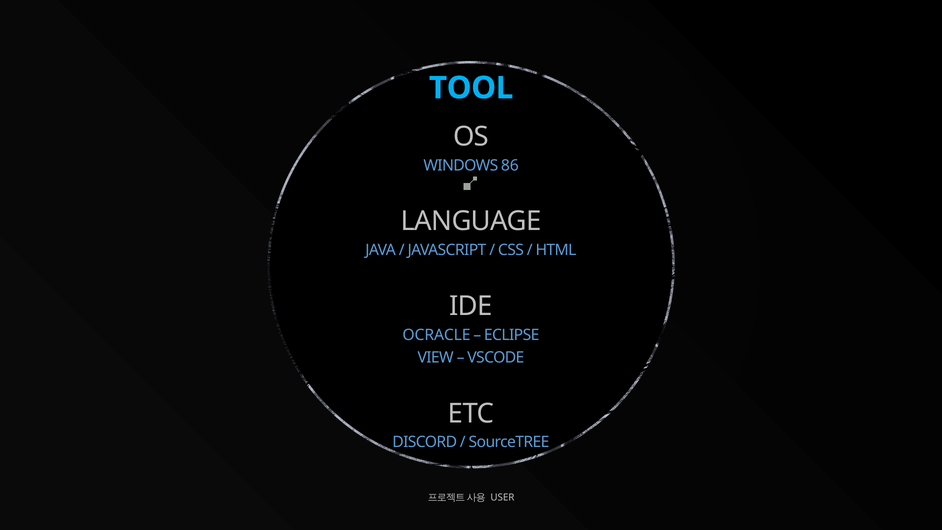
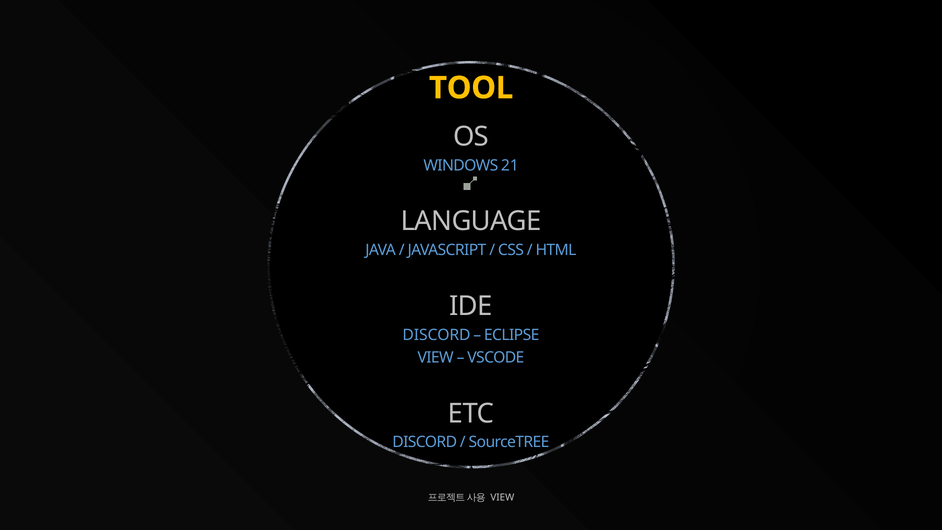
TOOL colour: light blue -> yellow (471, 88)
86: 86 -> 21 (510, 165)
OCRACLE: OCRACLE -> DISCORD (437, 335)
USER: USER -> VIEW (502, 497)
